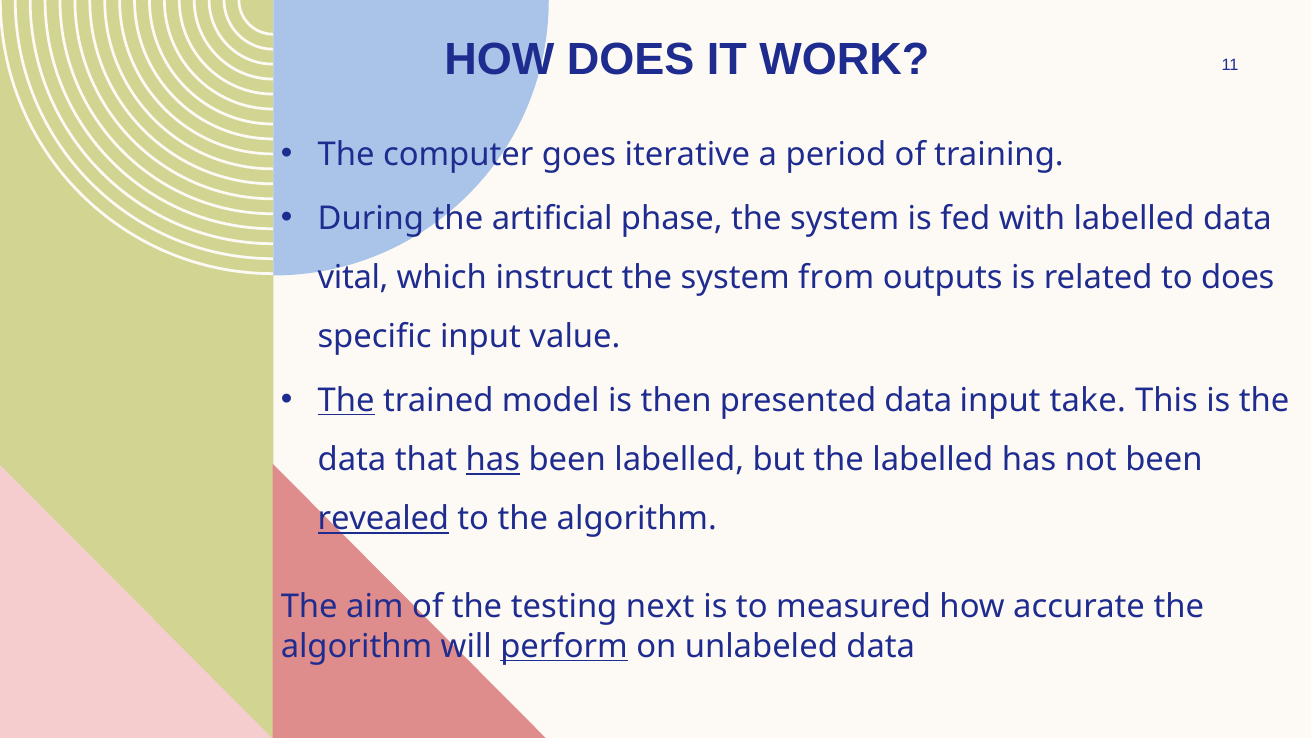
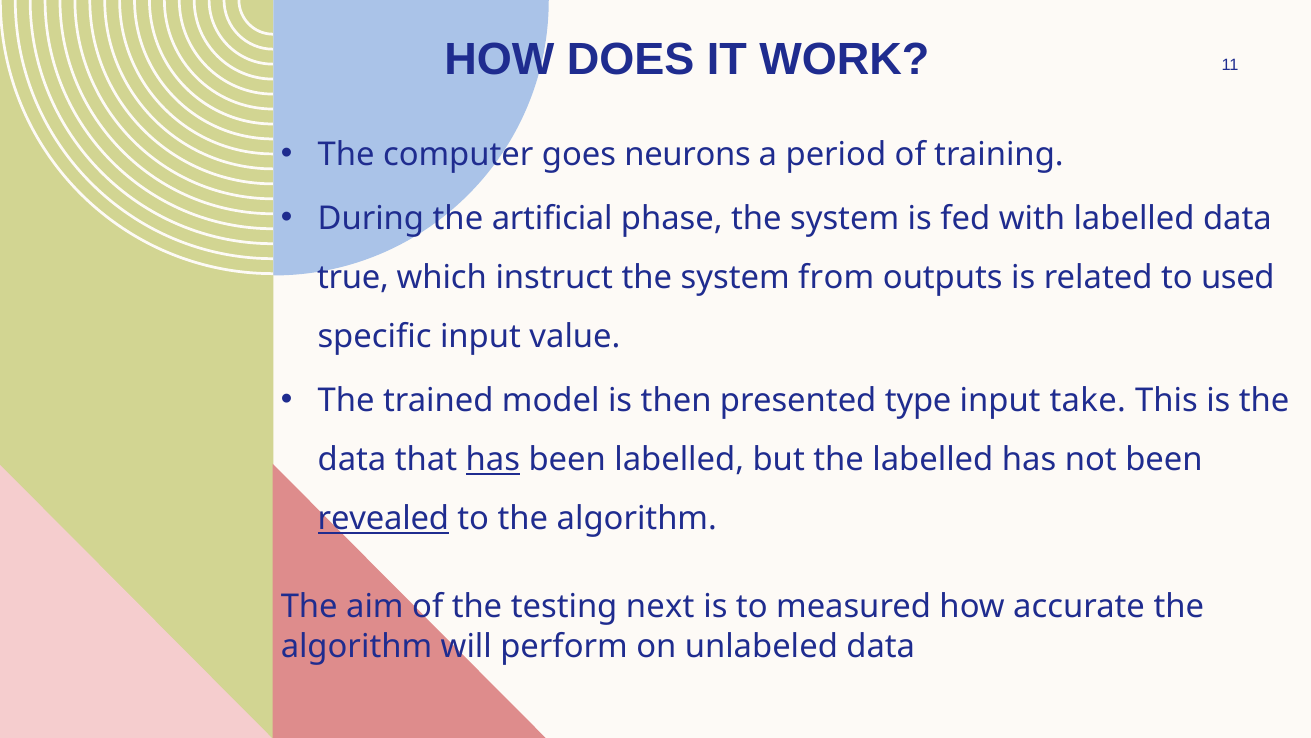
iterative: iterative -> neurons (688, 154)
vital: vital -> true (353, 277)
to does: does -> used (1238, 277)
The underline: present -> none (346, 400)
presented data: data -> type (918, 400)
perform underline: present -> none (564, 646)
